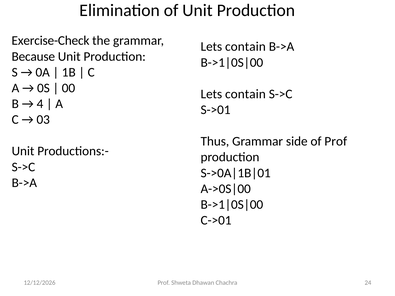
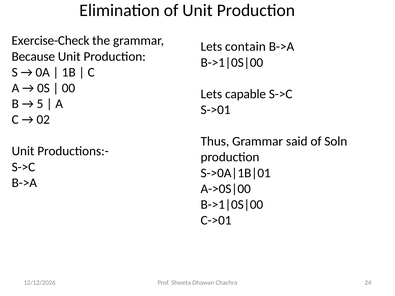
contain: contain -> capable (246, 94)
4: 4 -> 5 (40, 104)
03: 03 -> 02 (43, 120)
side: side -> said (297, 141)
of Prof: Prof -> Soln (336, 141)
